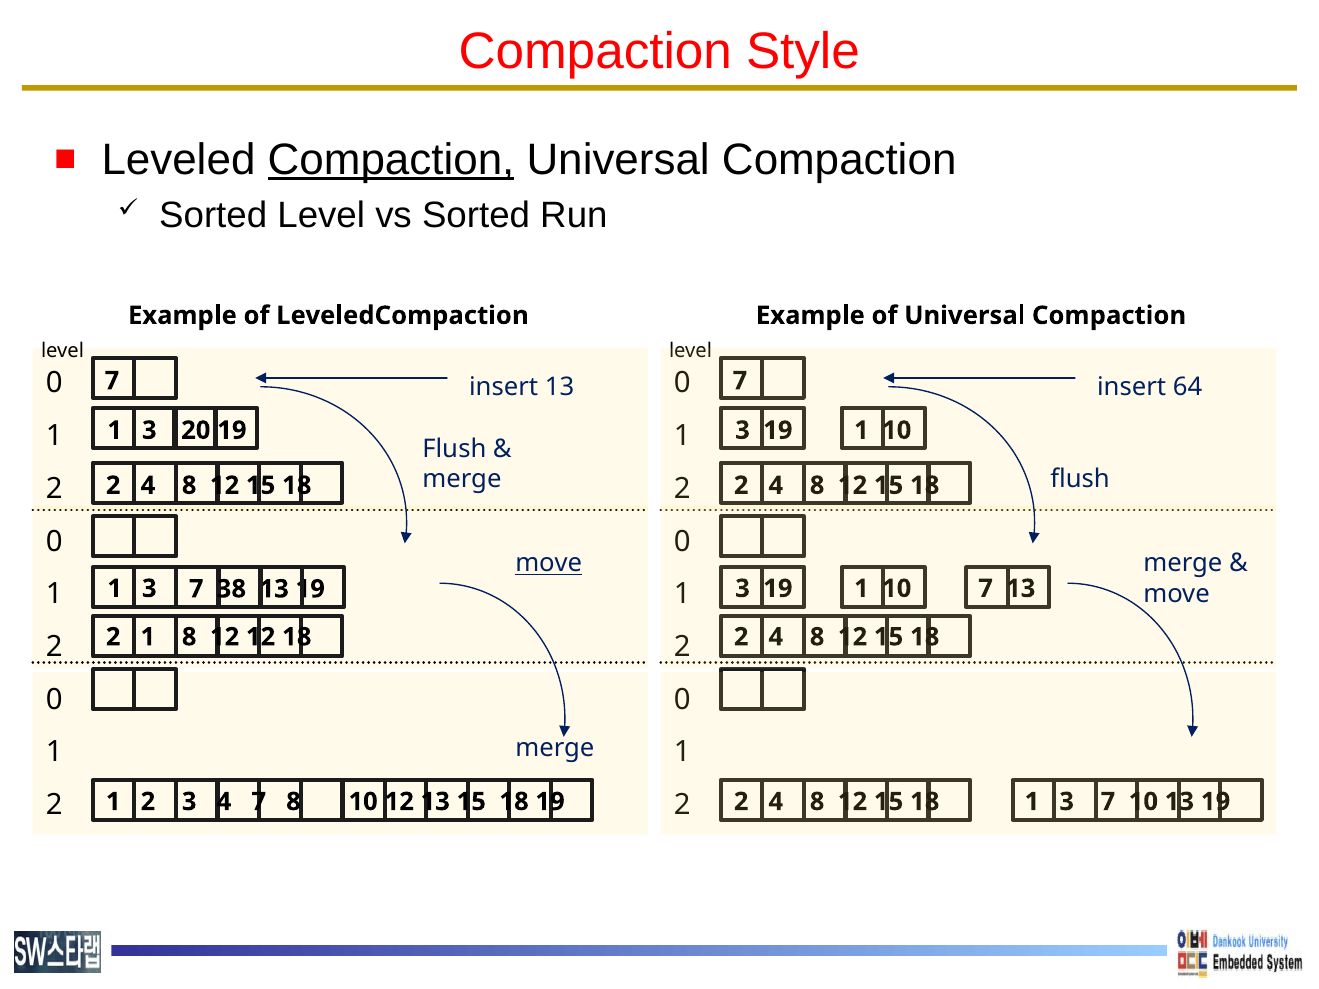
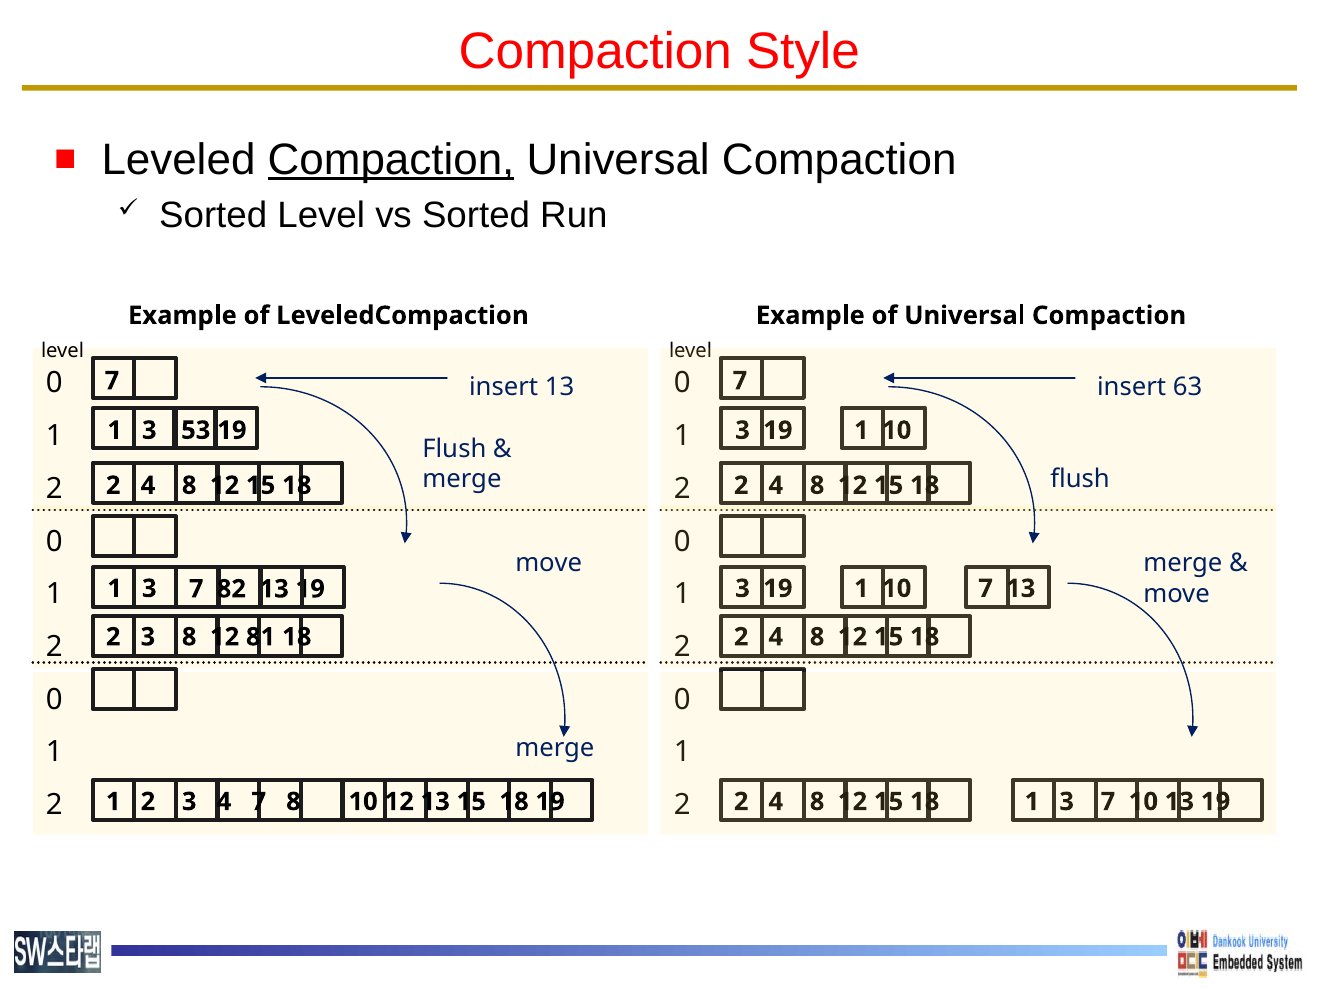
64: 64 -> 63 (1188, 387)
20: 20 -> 53 (196, 430)
move underline: present -> none (549, 564)
38: 38 -> 82 (231, 589)
1: 1 -> 3 (148, 637)
12 12: 12 -> 81 (261, 637)
